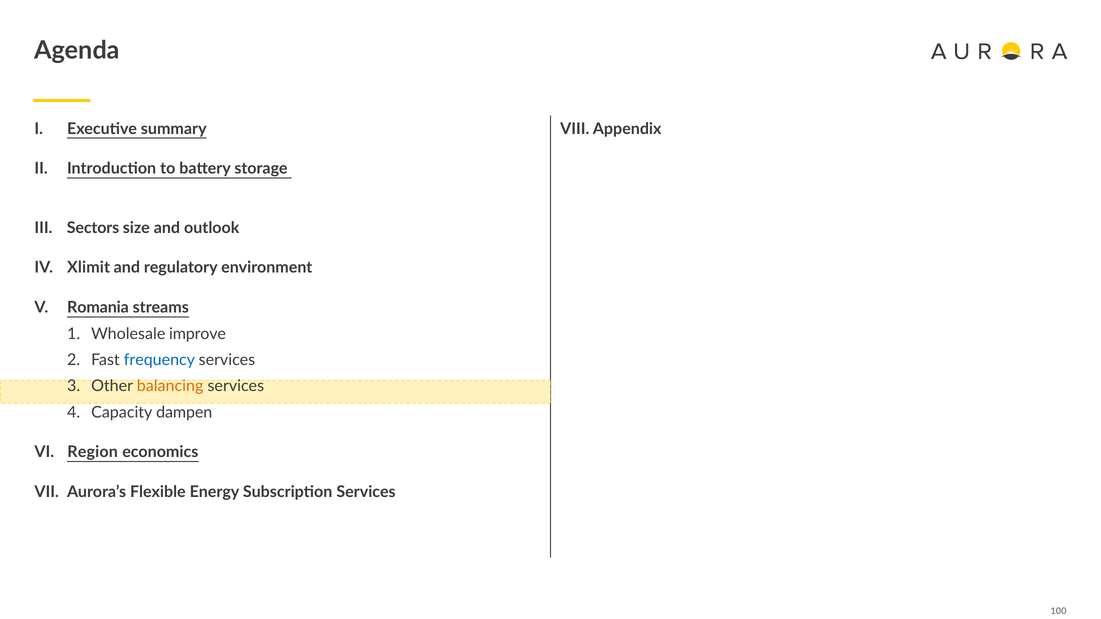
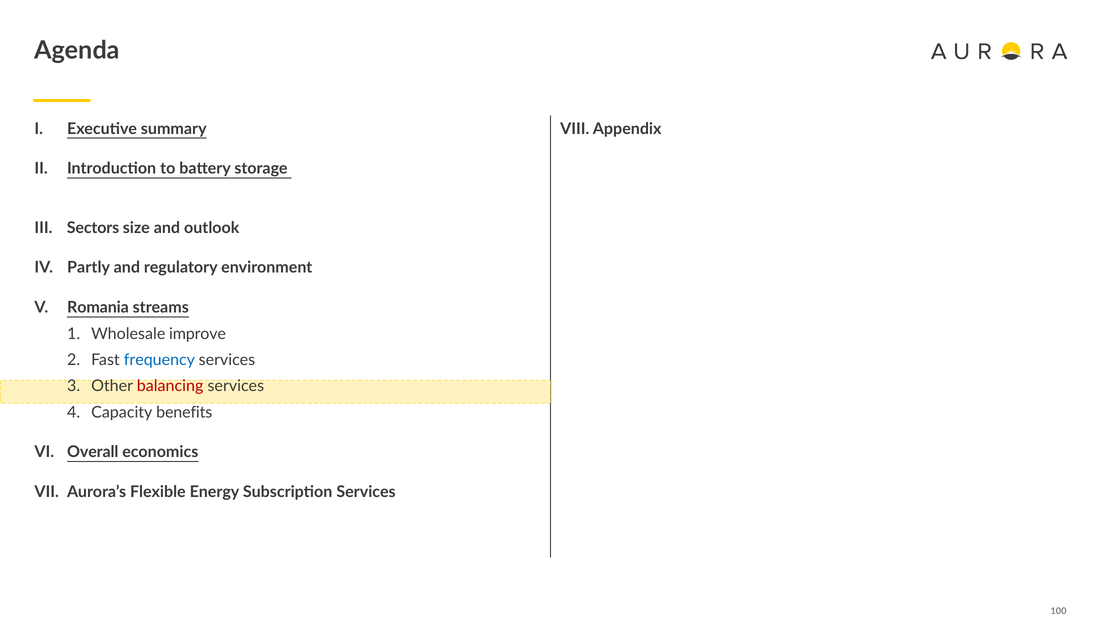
Xlimit: Xlimit -> Partly (89, 268)
balancing colour: orange -> red (170, 386)
dampen: dampen -> benefits (184, 412)
Region: Region -> Overall (93, 452)
